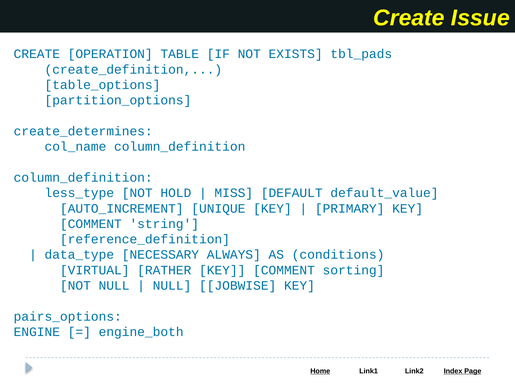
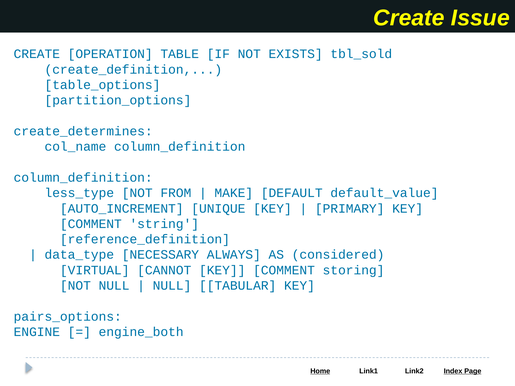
tbl_pads: tbl_pads -> tbl_sold (361, 54)
HOLD: HOLD -> FROM (176, 193)
MISS: MISS -> MAKE (234, 193)
conditions: conditions -> considered (338, 255)
RATHER: RATHER -> CANNOT (164, 270)
sorting: sorting -> storing (354, 270)
JOBWISE: JOBWISE -> TABULAR (238, 286)
